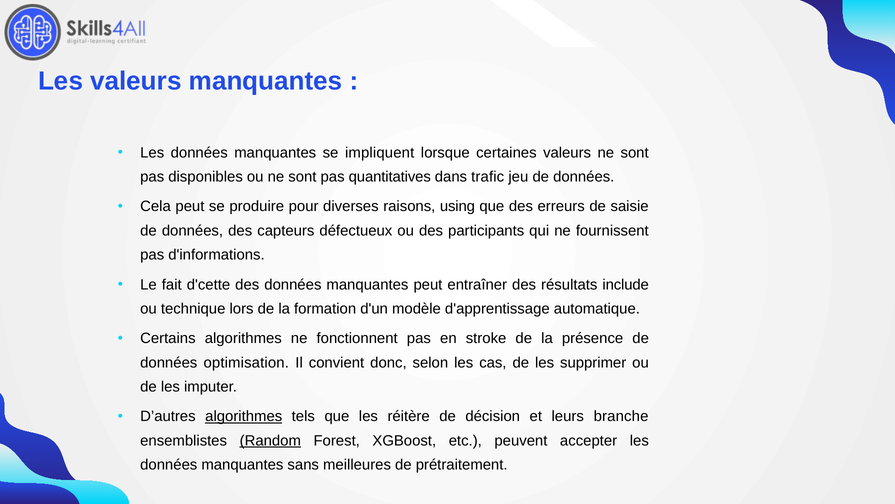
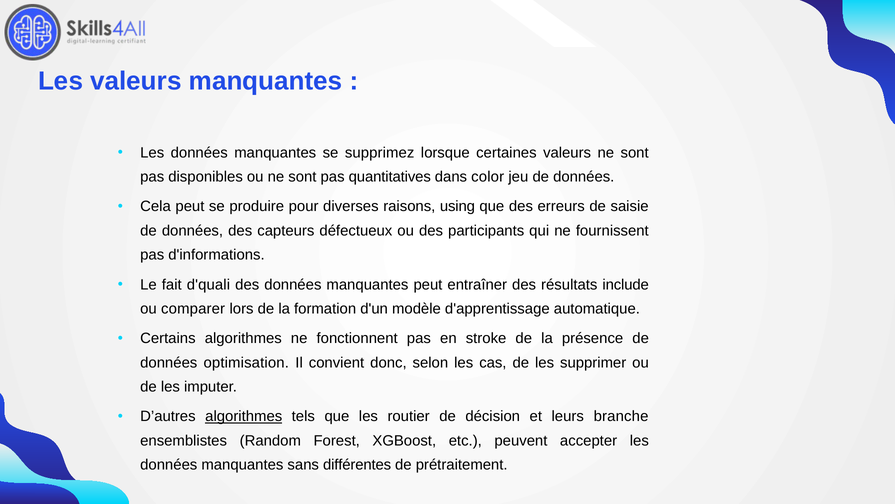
impliquent: impliquent -> supprimez (380, 152)
trafic: trafic -> color (488, 177)
d'cette: d'cette -> d'quali (208, 284)
technique: technique -> comparer (193, 308)
réitère: réitère -> routier (409, 416)
Random underline: present -> none (270, 440)
meilleures: meilleures -> différentes (357, 464)
